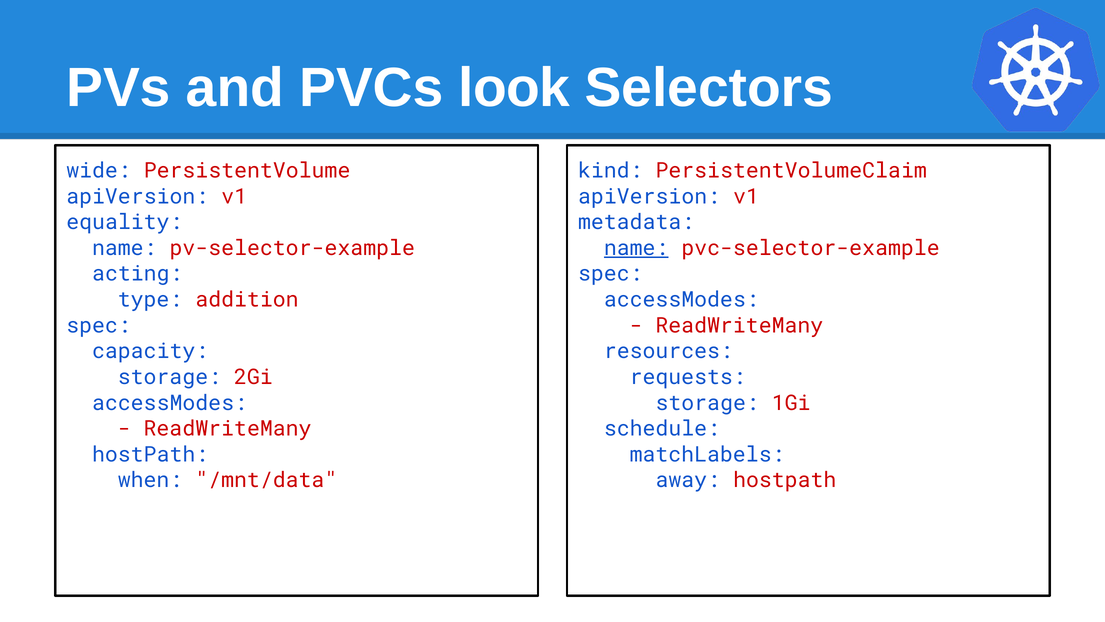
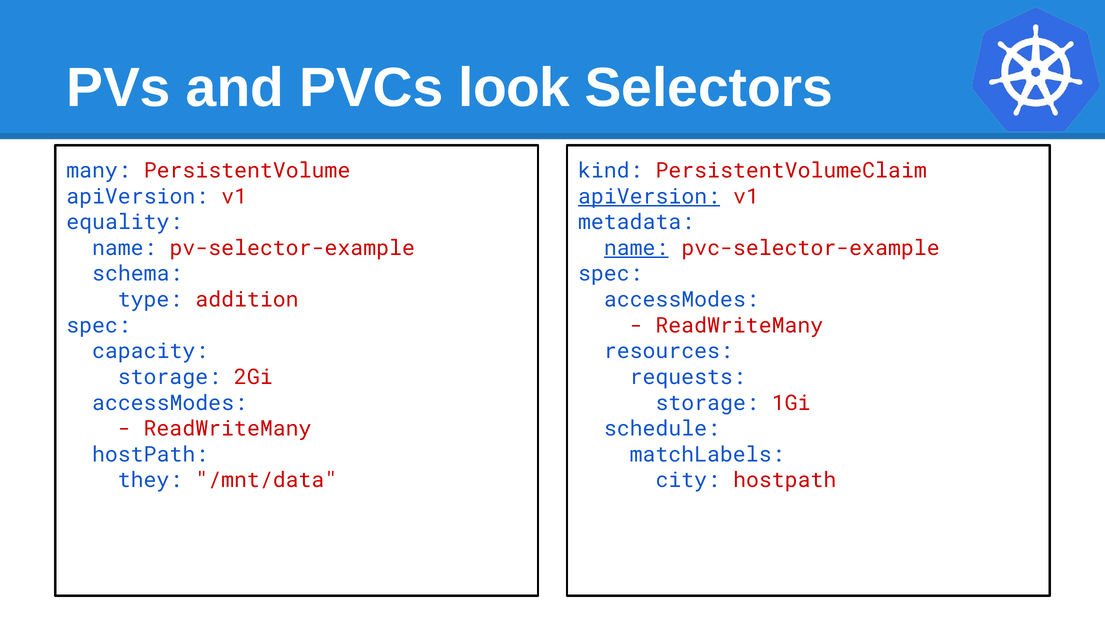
wide: wide -> many (99, 170)
apiVersion underline: none -> present (649, 196)
acting: acting -> schema (137, 274)
when: when -> they (150, 480)
away: away -> city (688, 480)
